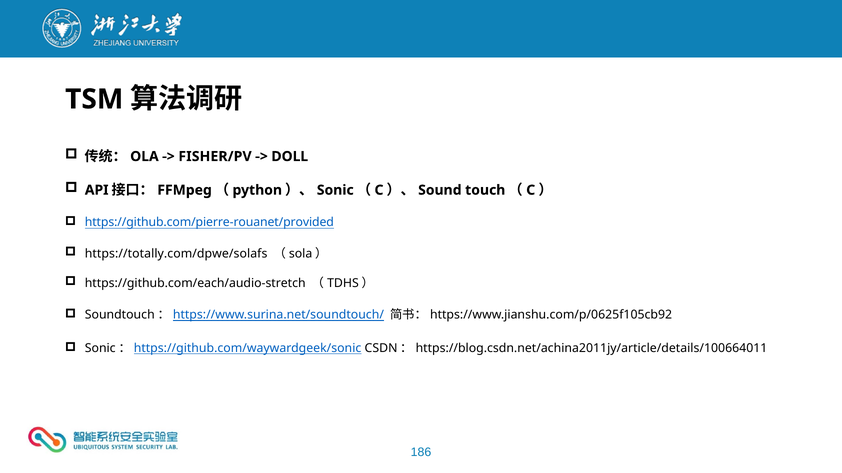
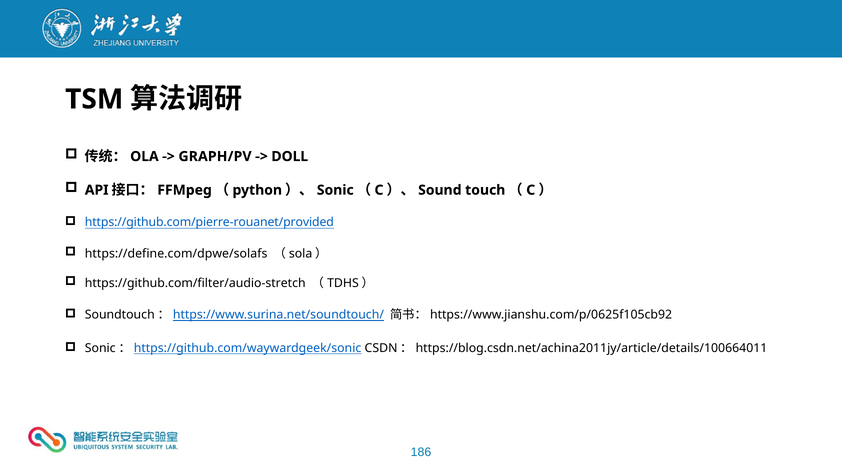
FISHER/PV: FISHER/PV -> GRAPH/PV (215, 157)
https://totally.com/dpwe/solafs: https://totally.com/dpwe/solafs -> https://define.com/dpwe/solafs (176, 254)
https://github.com/each/audio-stretch: https://github.com/each/audio-stretch -> https://github.com/filter/audio-stretch (195, 284)
